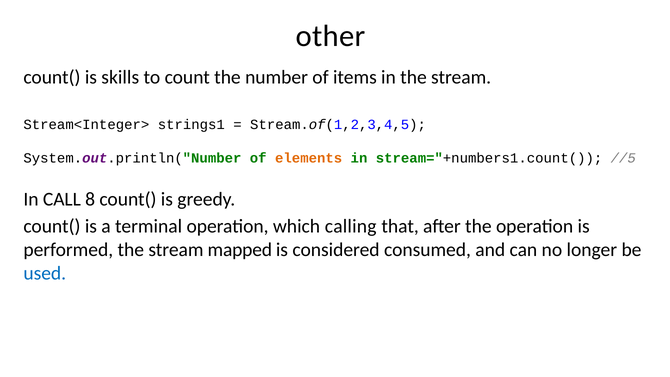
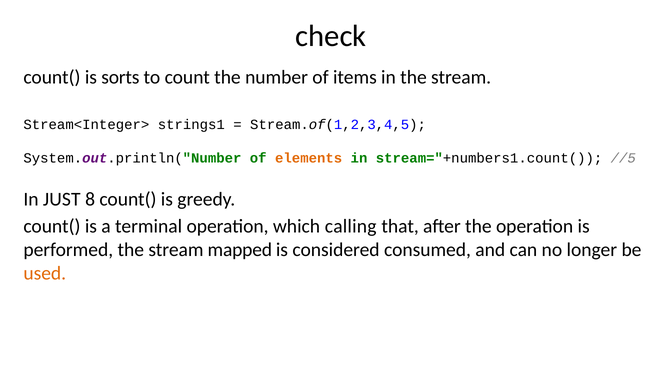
other: other -> check (331, 36)
skills: skills -> sorts (120, 77)
CALL: CALL -> JUST (62, 199)
used colour: blue -> orange (45, 273)
